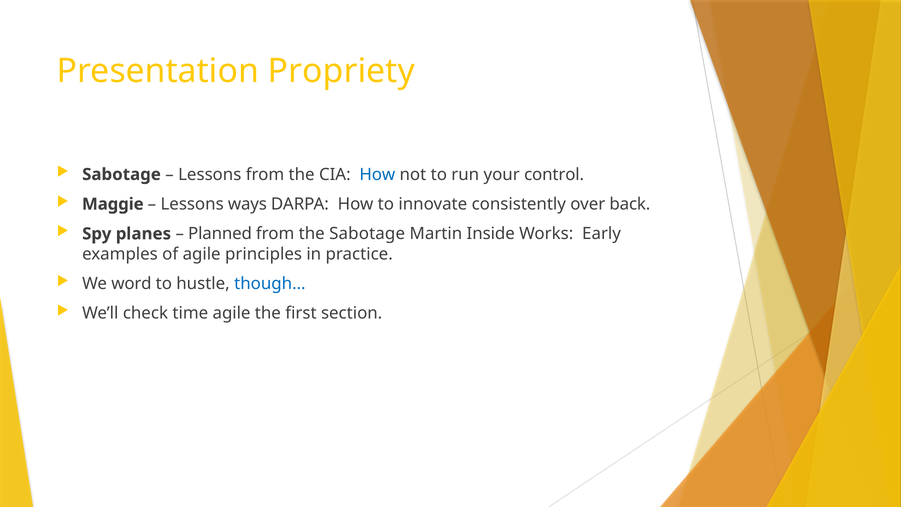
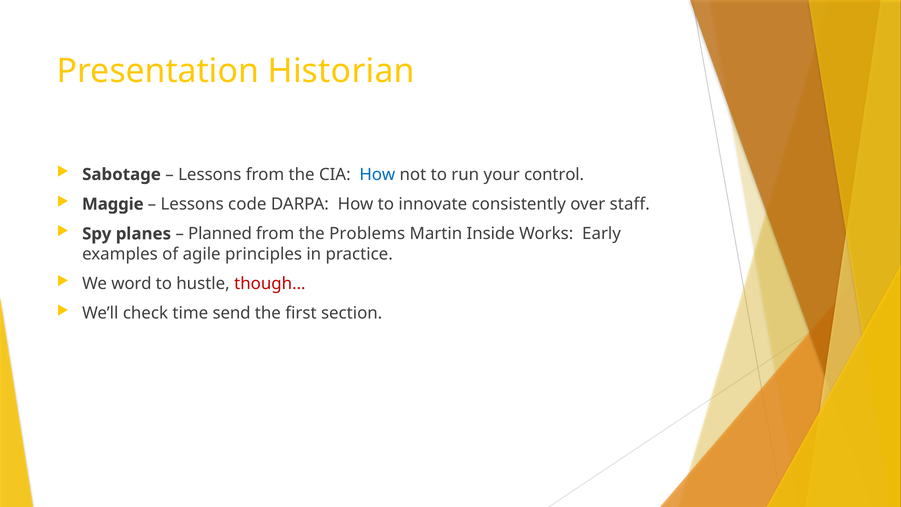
Propriety: Propriety -> Historian (341, 71)
ways: ways -> code (247, 204)
back: back -> staff (630, 204)
the Sabotage: Sabotage -> Problems (367, 234)
though… colour: blue -> red (270, 284)
time agile: agile -> send (232, 313)
